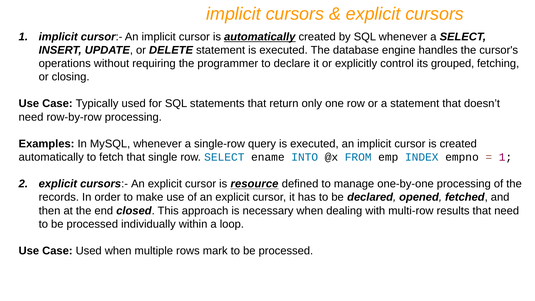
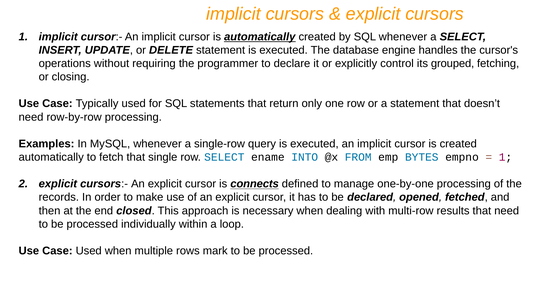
INDEX: INDEX -> BYTES (422, 157)
resource: resource -> connects (255, 184)
